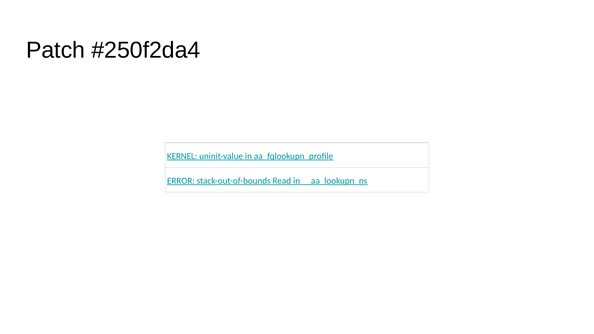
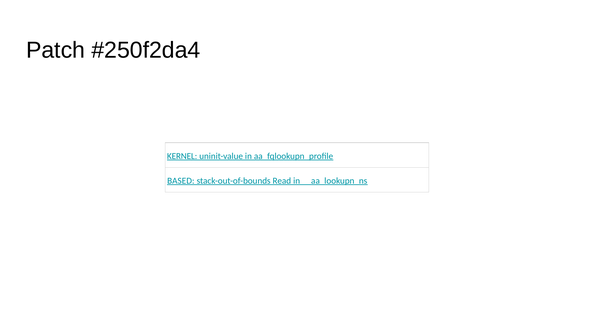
ERROR: ERROR -> BASED (181, 181)
